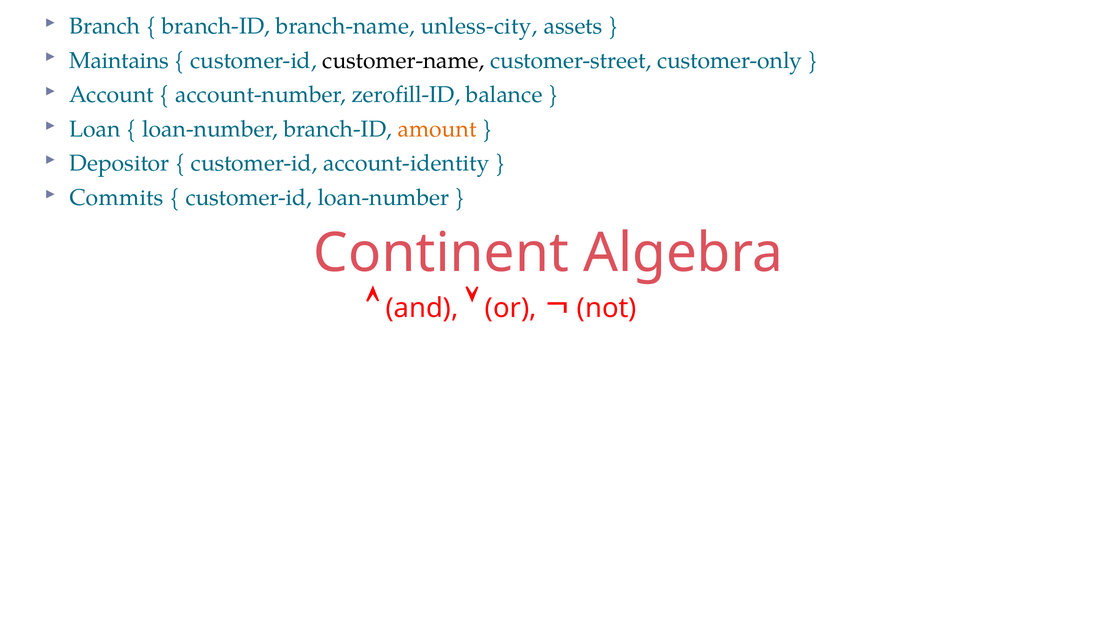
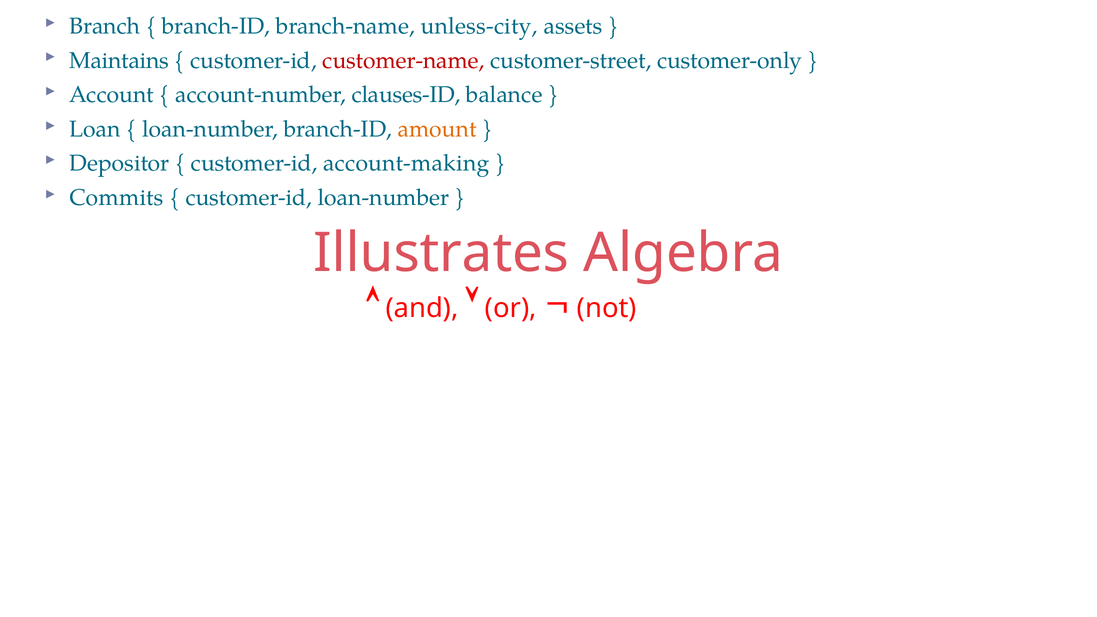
customer-name colour: black -> red (403, 61)
zerofill-ID: zerofill-ID -> clauses-ID (406, 95)
account-identity: account-identity -> account-making (406, 163)
Continent: Continent -> Illustrates (441, 253)
